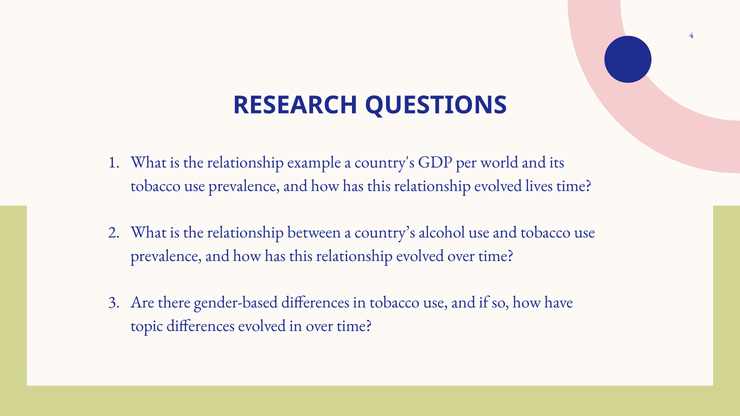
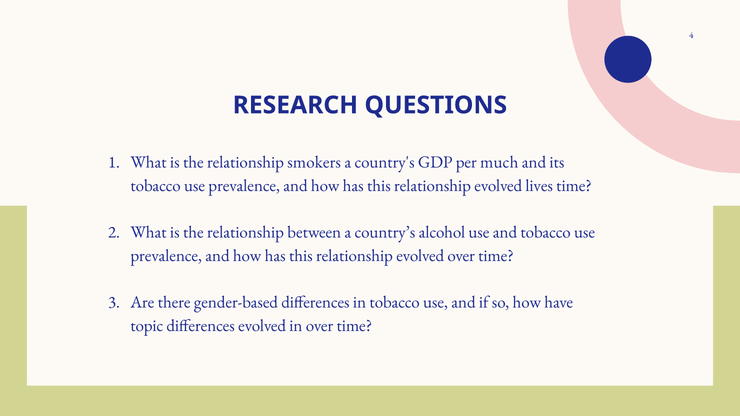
example: example -> smokers (314, 162)
world: world -> much (499, 162)
